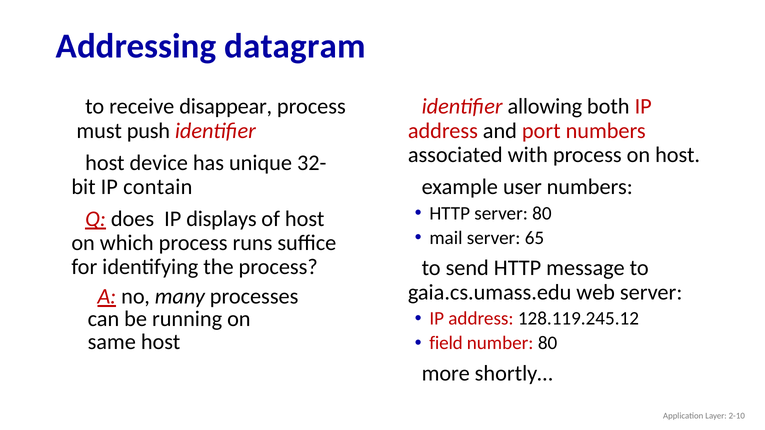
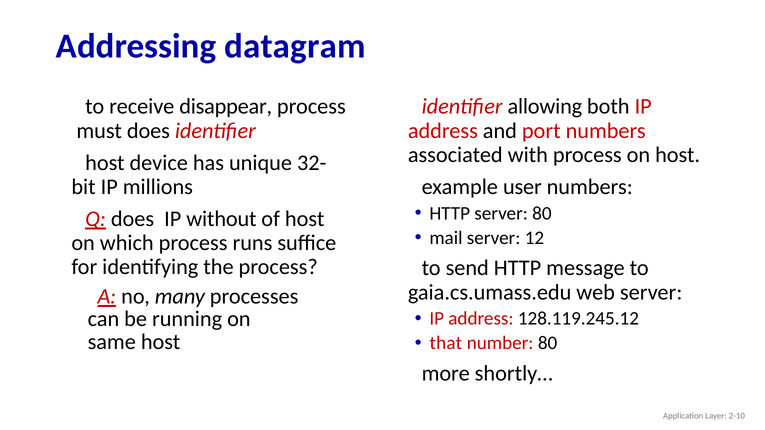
must push: push -> does (148, 131)
contain: contain -> millions (158, 187)
displays: displays -> without (221, 219)
65: 65 -> 12 (534, 238)
field: field -> that (446, 343)
